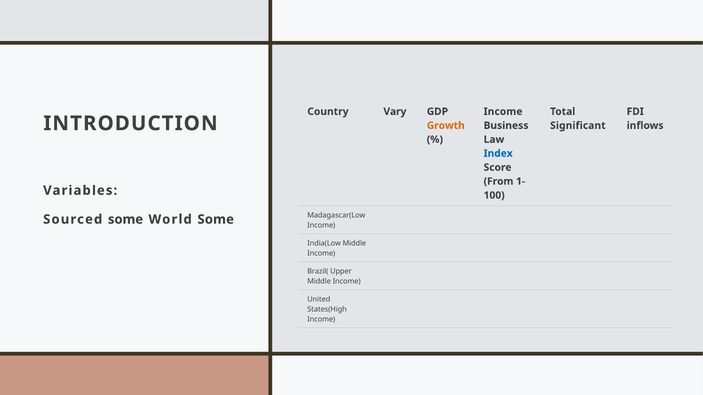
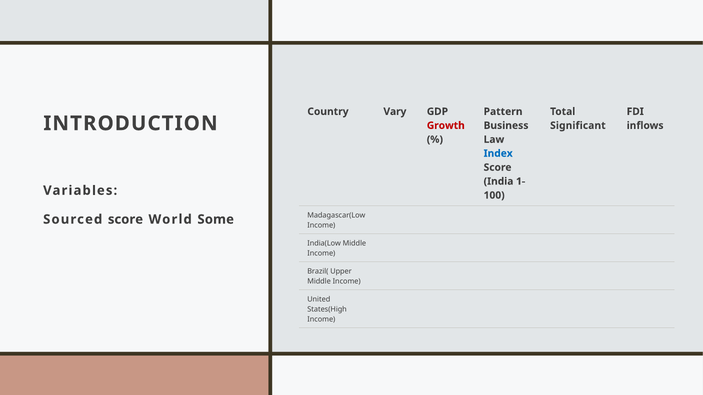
Income: Income -> Pattern (503, 112)
Growth colour: orange -> red (446, 126)
From: From -> India (499, 182)
Sourced some: some -> score (125, 220)
